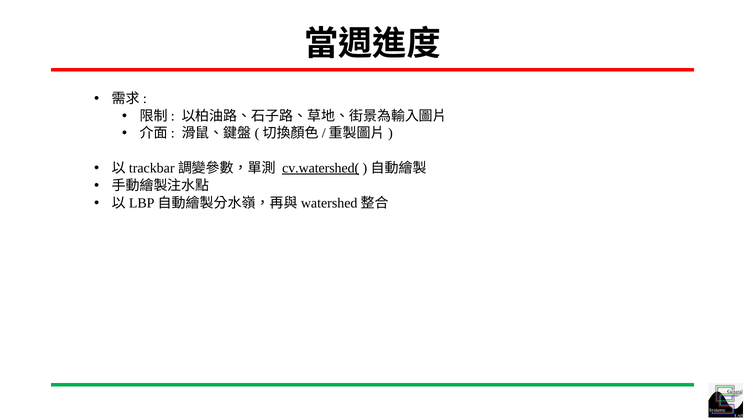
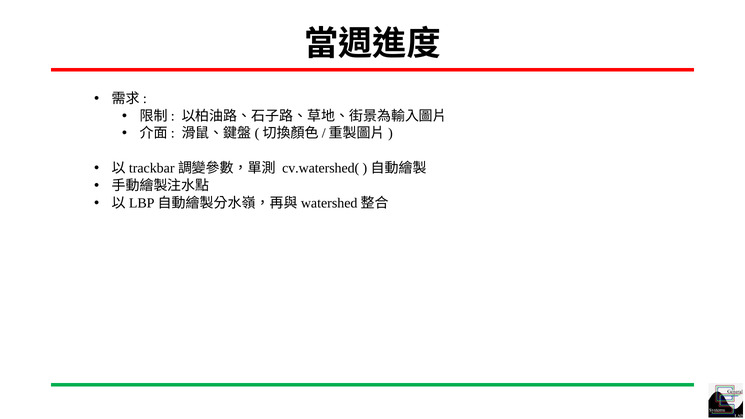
cv.watershed( underline: present -> none (321, 168)
